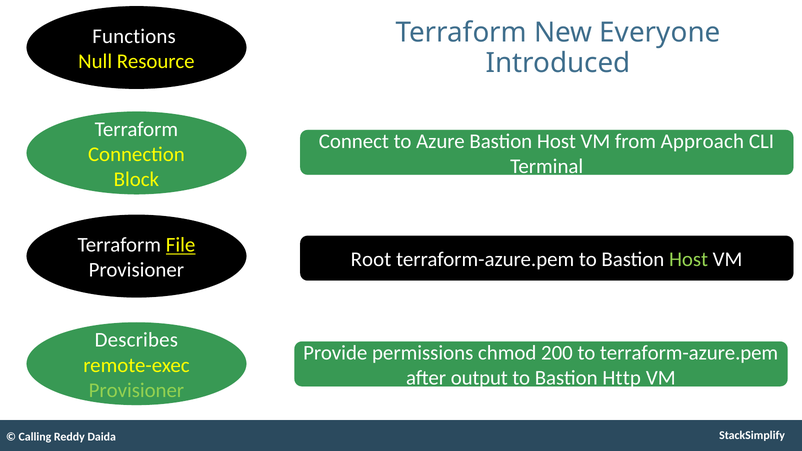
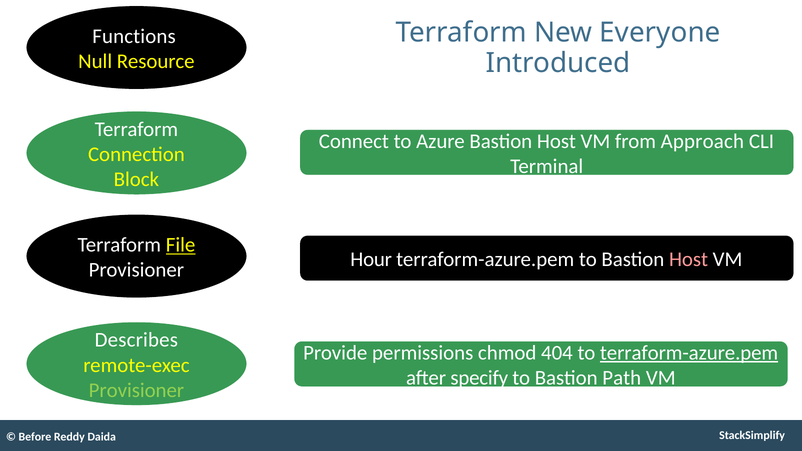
Root: Root -> Hour (371, 260)
Host colour: light green -> pink (688, 260)
200: 200 -> 404 (557, 353)
terraform-azure.pem underline: none -> present (689, 353)
output: output -> specify (479, 378)
Http: Http -> Path (622, 378)
Calling: Calling -> Before (35, 437)
